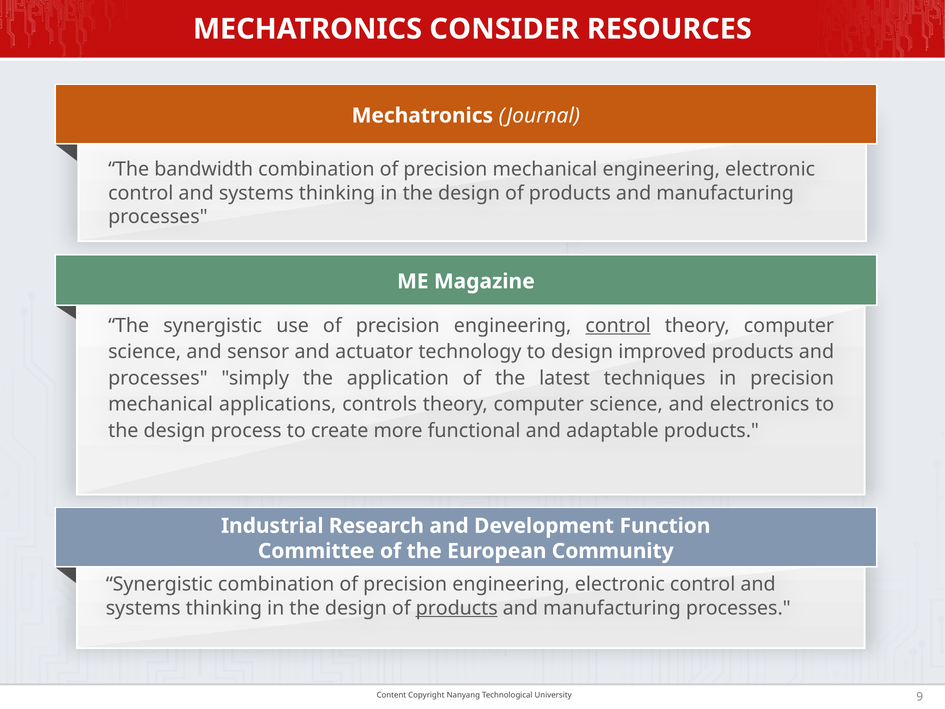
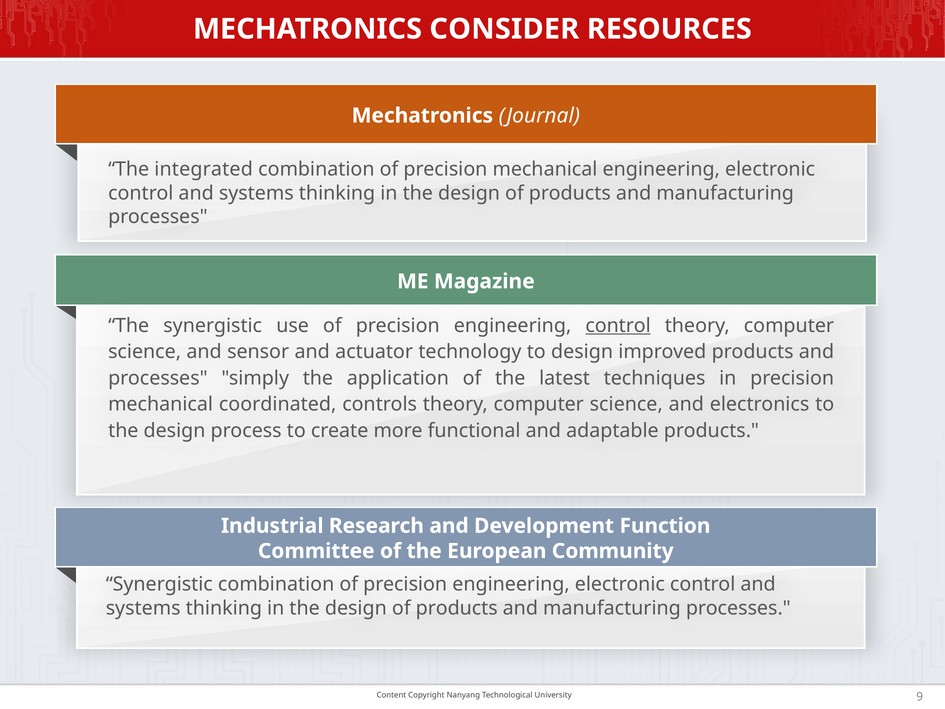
bandwidth: bandwidth -> integrated (204, 169)
applications: applications -> coordinated (278, 404)
products underline: present -> none (457, 608)
